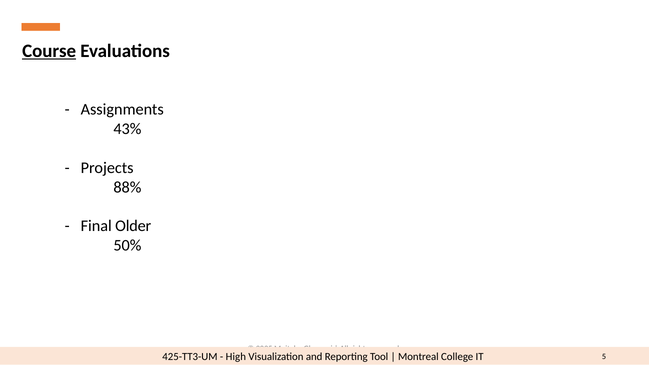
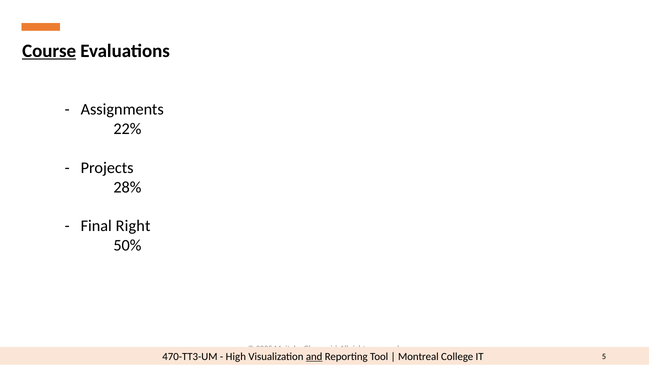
43%: 43% -> 22% (127, 129)
88%: 88% -> 28% (127, 187)
Older: Older -> Right (133, 226)
425-TT3-UM: 425-TT3-UM -> 470-TT3-UM (190, 357)
and underline: none -> present (314, 357)
